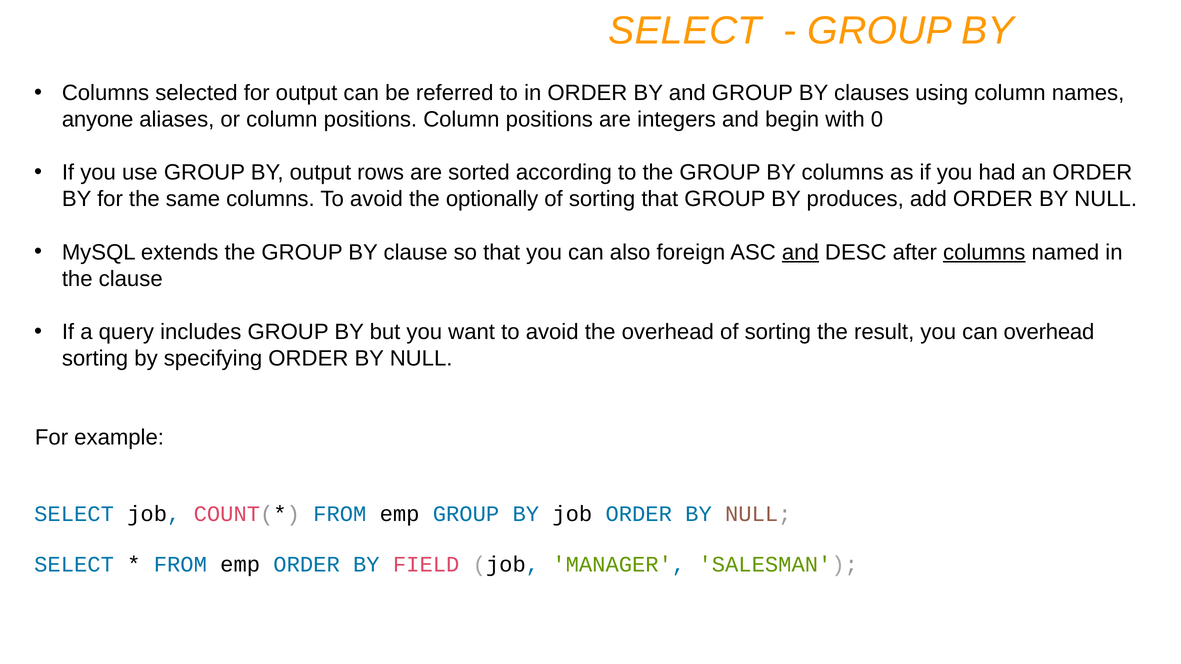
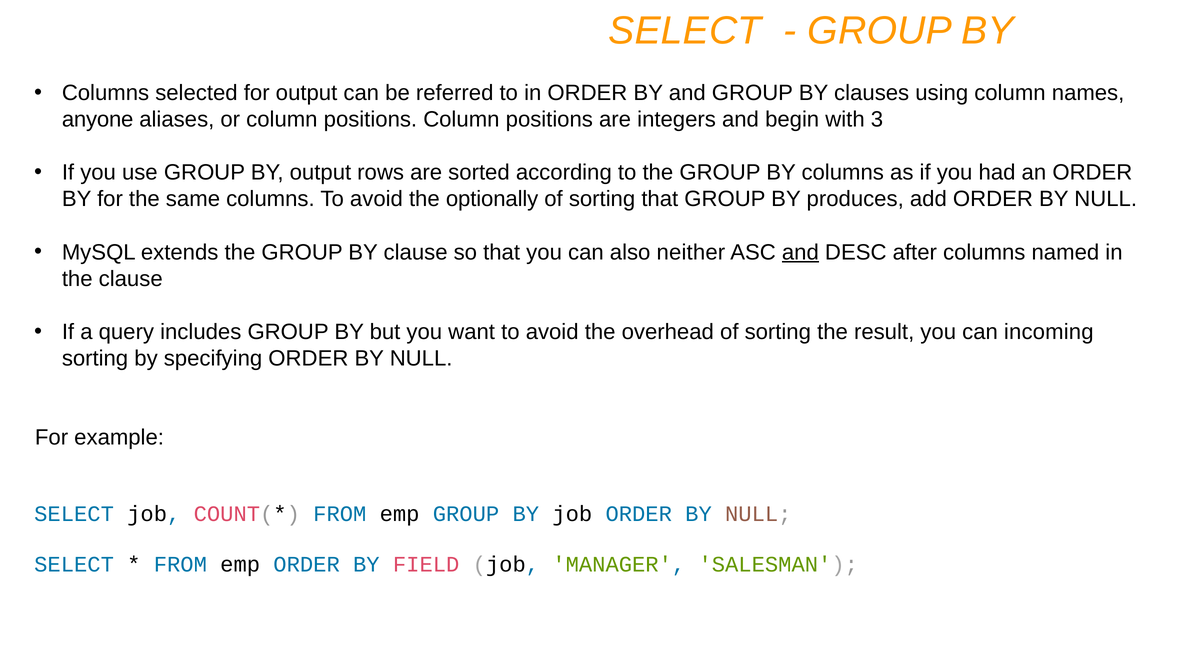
0: 0 -> 3 (877, 120)
foreign: foreign -> neither (691, 252)
columns underline: present -> none (984, 252)
can overhead: overhead -> incoming (1049, 332)
